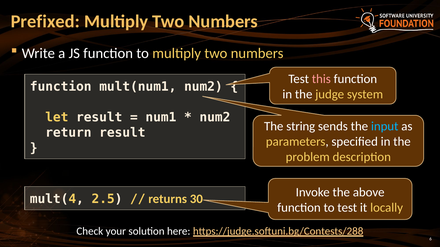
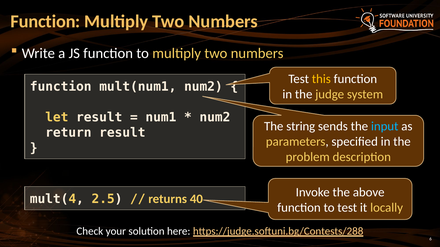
Prefixed: Prefixed -> Function (45, 21)
this colour: pink -> yellow (321, 79)
30: 30 -> 40 (196, 200)
